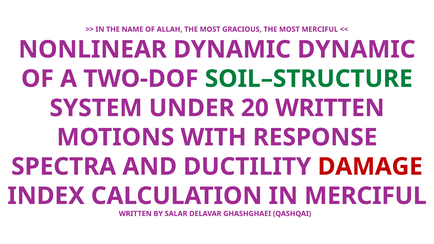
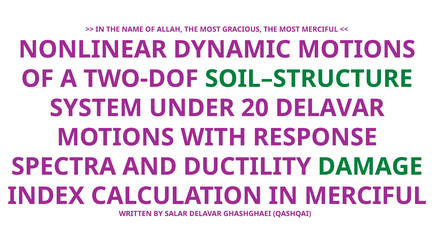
DYNAMIC DYNAMIC: DYNAMIC -> MOTIONS (356, 50)
20 WRITTEN: WRITTEN -> DELAVAR (330, 108)
DAMAGE colour: red -> green (370, 167)
